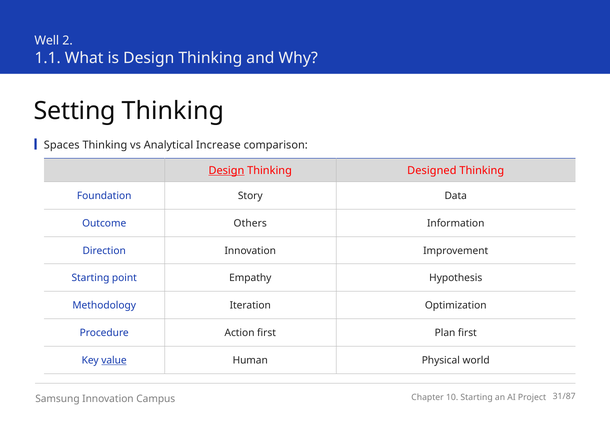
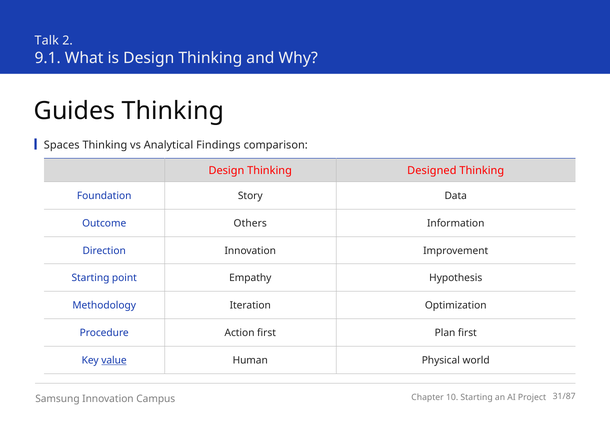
Well: Well -> Talk (47, 41)
1.1: 1.1 -> 9.1 (48, 58)
Setting: Setting -> Guides (75, 111)
Increase: Increase -> Findings (218, 145)
Design underline: present -> none (226, 170)
